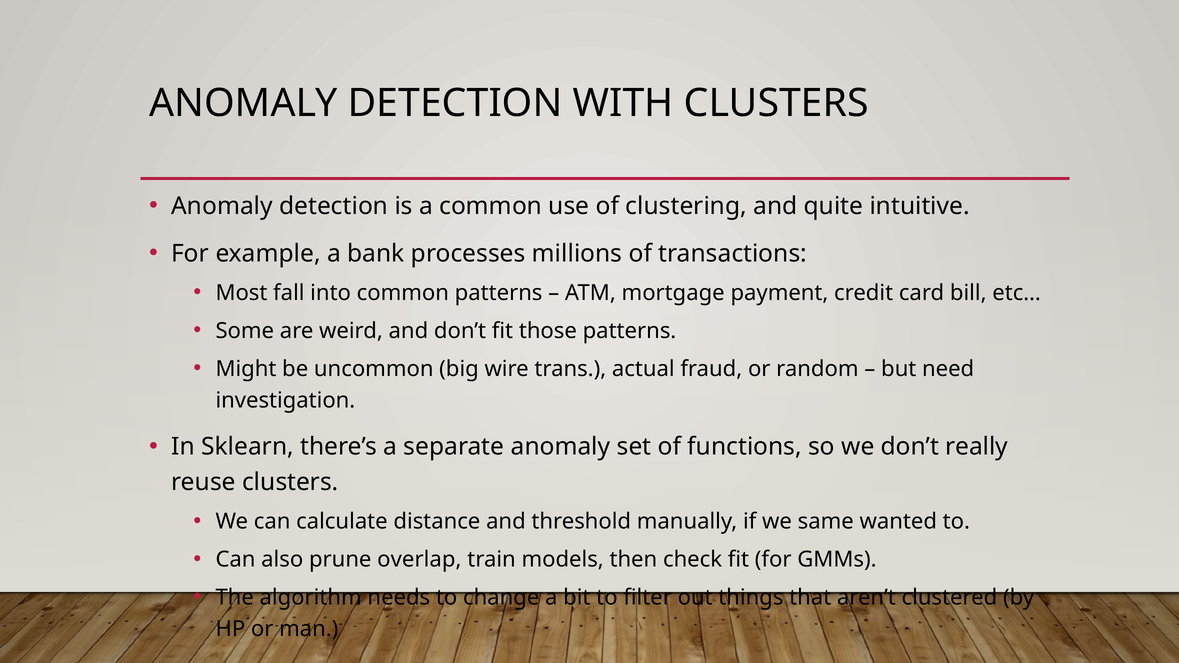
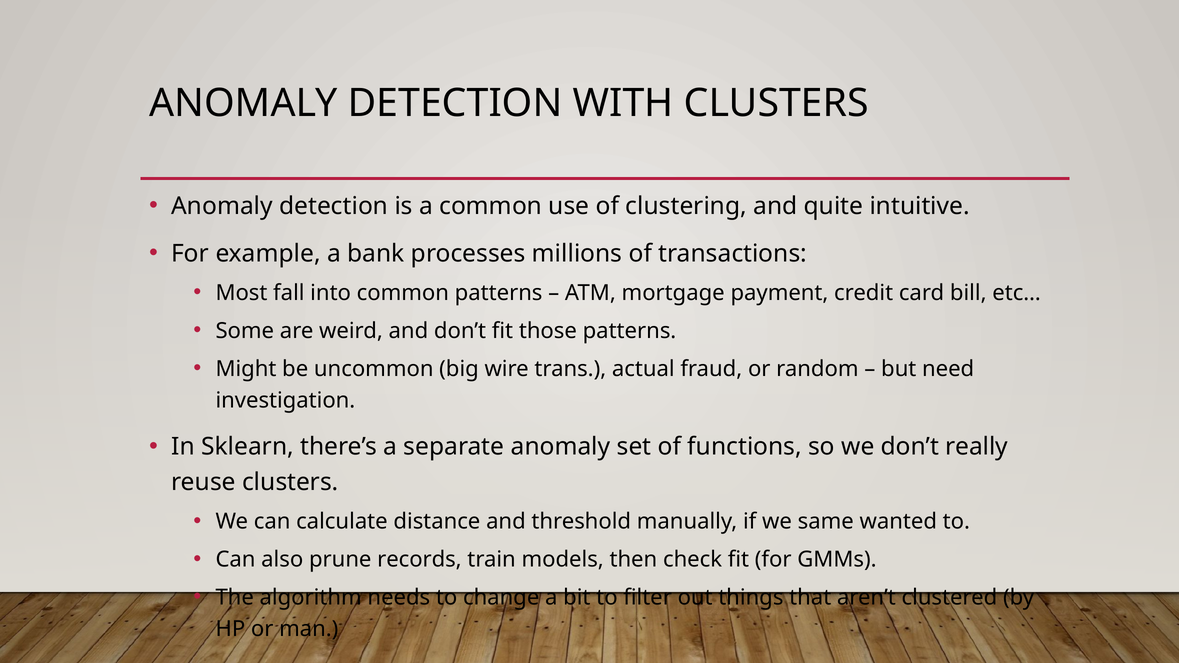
overlap: overlap -> records (419, 560)
